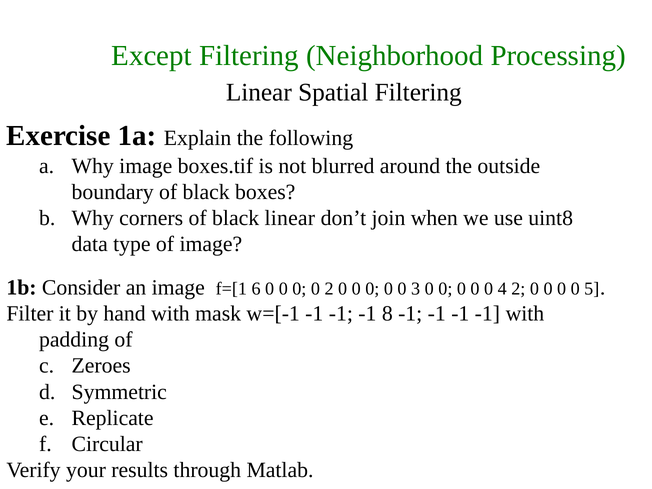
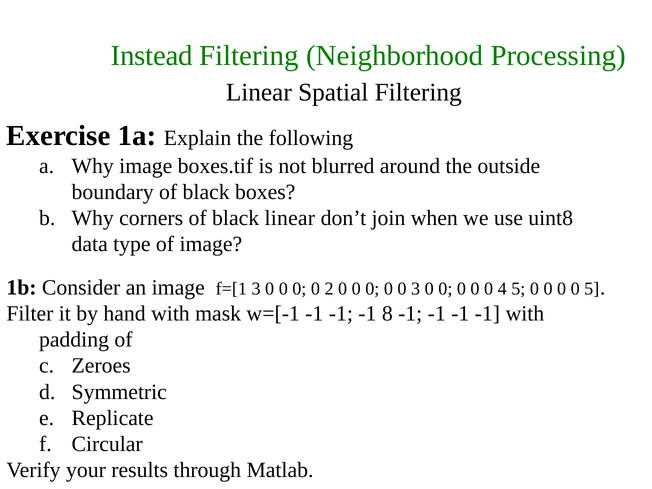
Except: Except -> Instead (152, 56)
f=[1 6: 6 -> 3 (256, 289)
4 2: 2 -> 5 (518, 289)
